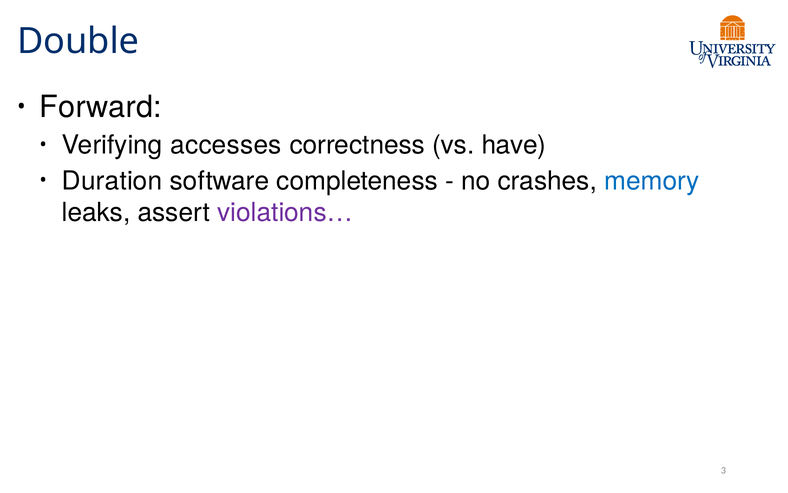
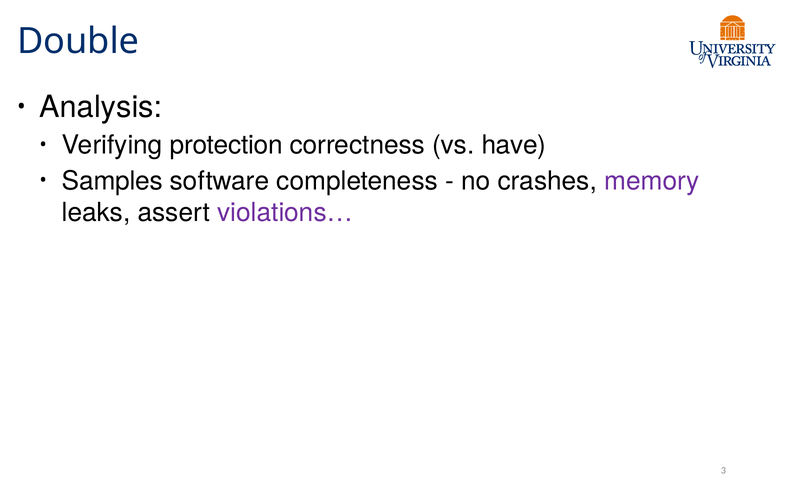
Forward: Forward -> Analysis (101, 107)
accesses: accesses -> protection (226, 145)
Duration: Duration -> Samples (112, 181)
memory colour: blue -> purple (652, 181)
